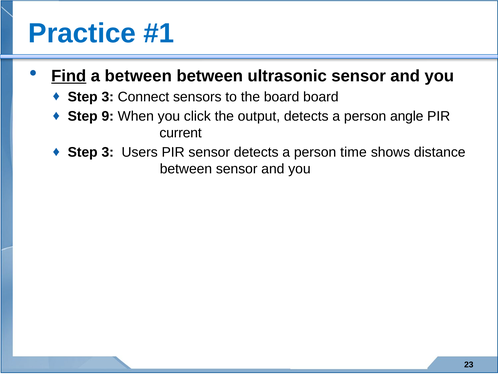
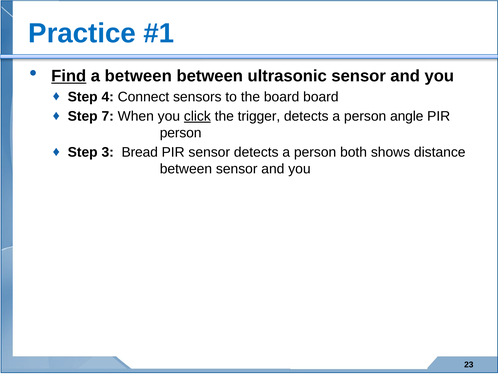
3: 3 -> 4 (108, 97)
9: 9 -> 7 (108, 116)
click underline: none -> present (197, 116)
output: output -> trigger (259, 116)
current: current -> person (181, 133)
Users: Users -> Bread (140, 152)
time: time -> both (354, 152)
